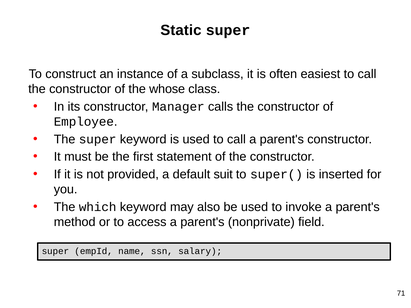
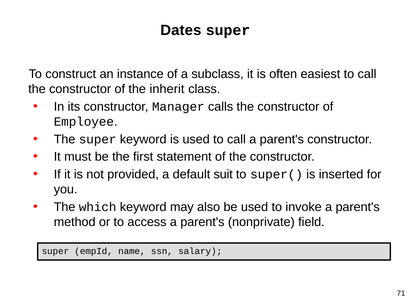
Static: Static -> Dates (181, 30)
whose: whose -> inherit (167, 89)
